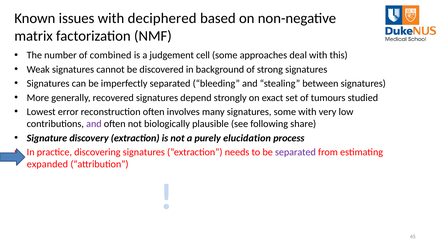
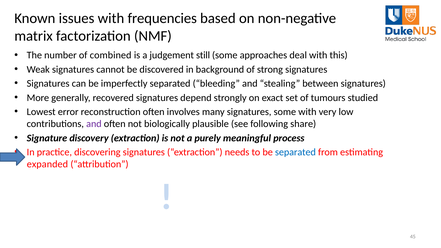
deciphered: deciphered -> frequencies (162, 18)
cell: cell -> still (203, 55)
elucidation: elucidation -> meaningful (247, 138)
separated colour: purple -> blue (295, 152)
